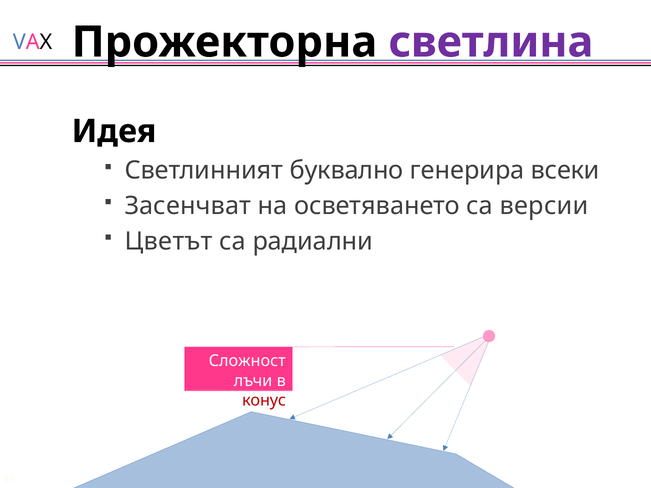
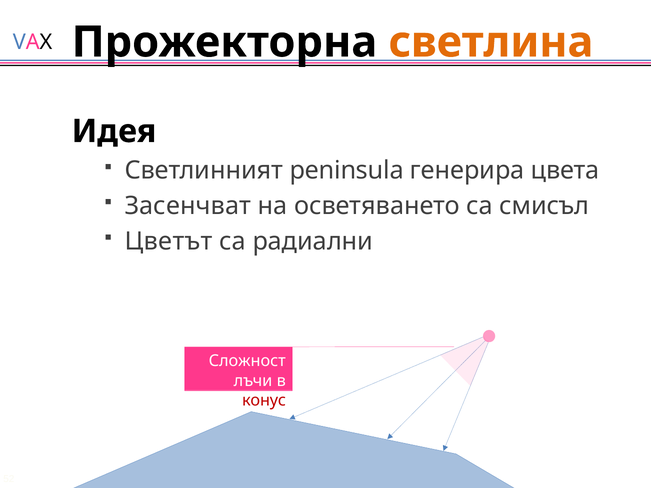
светлина colour: purple -> orange (491, 42)
буквално: буквално -> peninsula (347, 171)
всеки: всеки -> цвета (565, 171)
версии: версии -> смисъл (544, 206)
